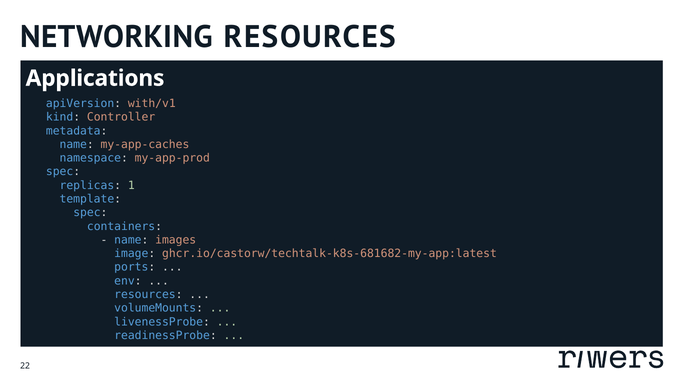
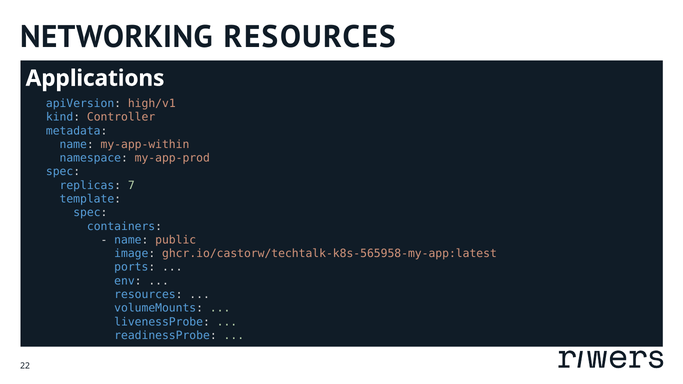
with/v1: with/v1 -> high/v1 (152, 104)
my-app-caches: my-app-caches -> my-app-within (145, 144)
1: 1 -> 7 (131, 185)
images: images -> public (176, 240)
ghcr.io/castorw/techtalk-k8s-681682-my-app:latest: ghcr.io/castorw/techtalk-k8s-681682-my-app:latest -> ghcr.io/castorw/techtalk-k8s-565958-my-app:latest (329, 254)
